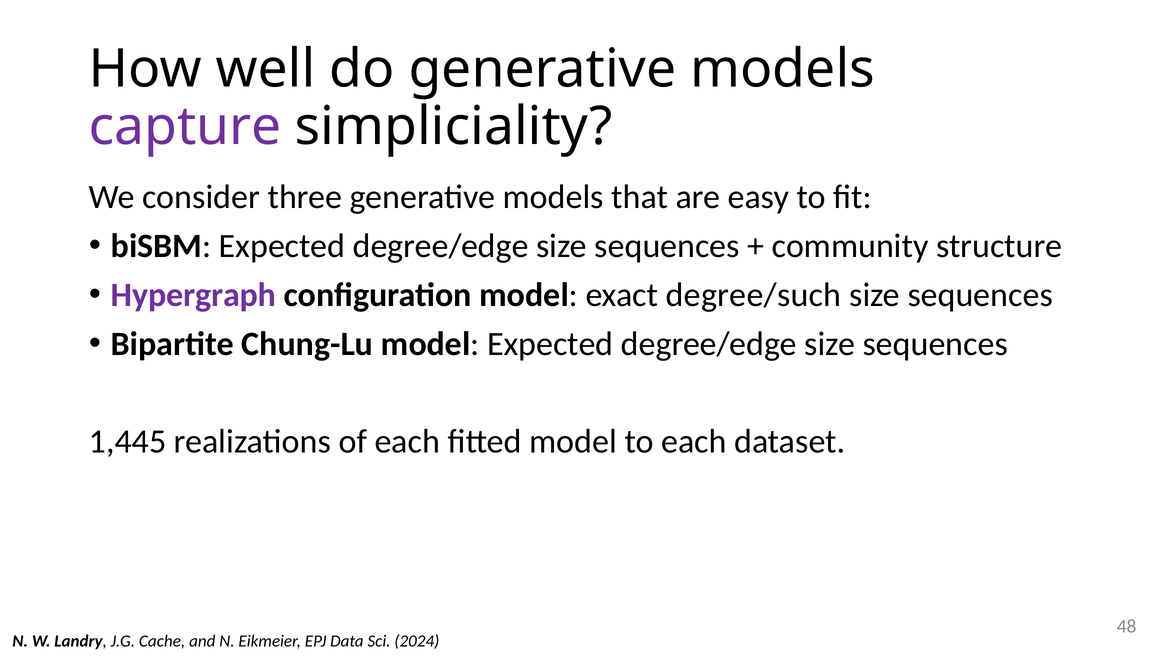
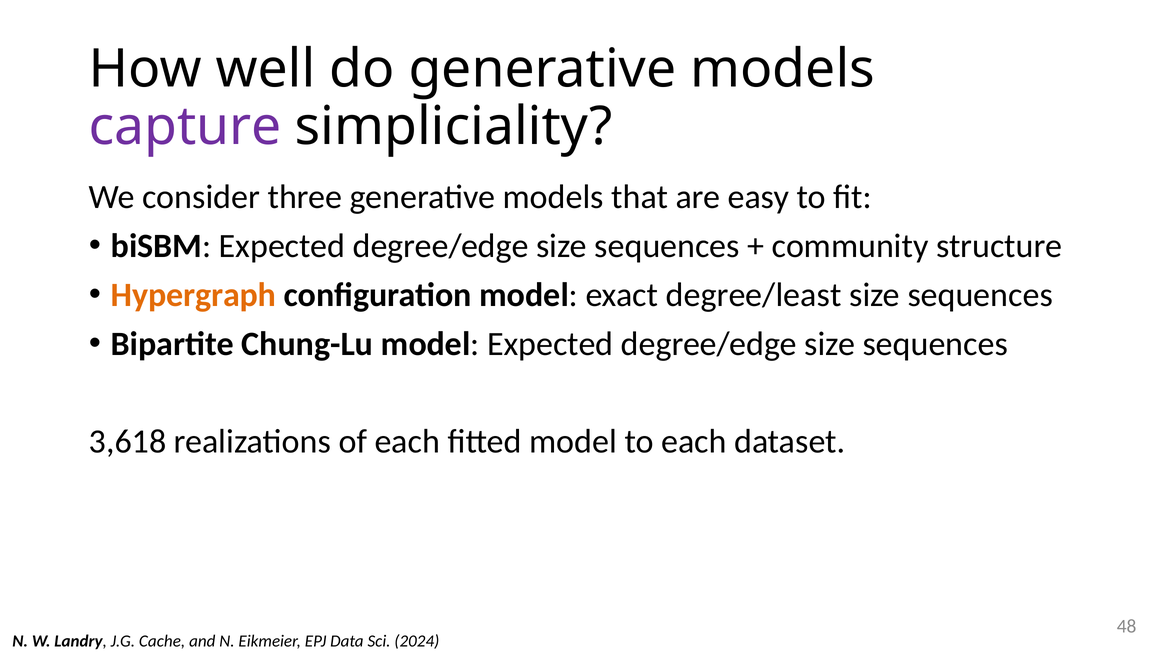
Hypergraph colour: purple -> orange (193, 295)
degree/such: degree/such -> degree/least (754, 295)
1,445: 1,445 -> 3,618 (128, 442)
